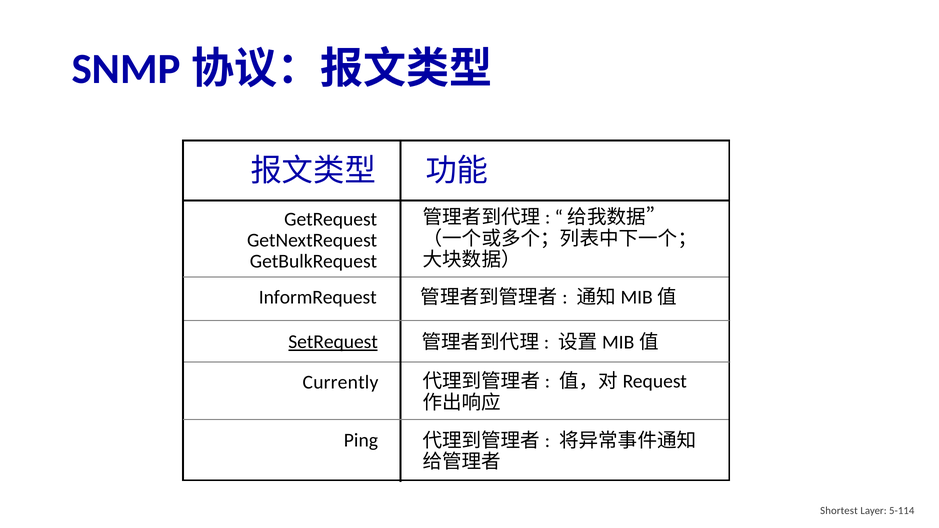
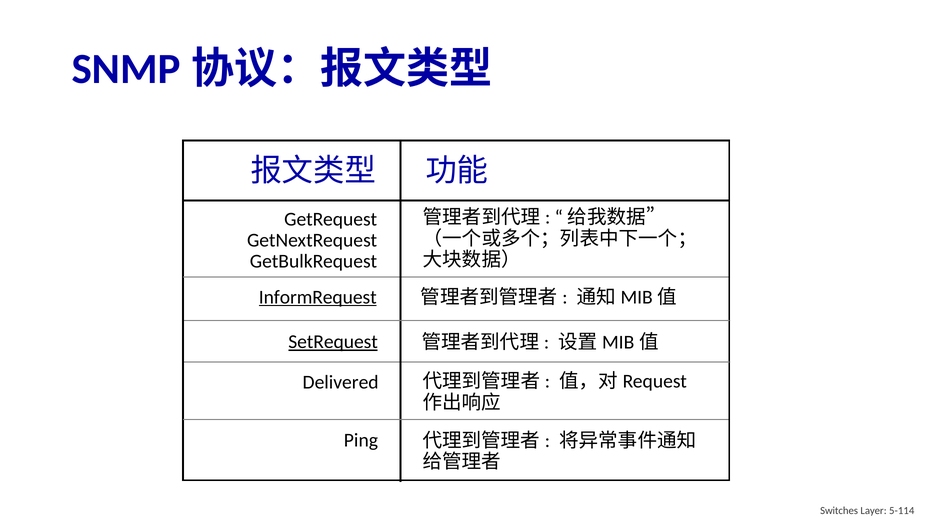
InformRequest underline: none -> present (318, 297)
Currently: Currently -> Delivered (341, 382)
Shortest: Shortest -> Switches (839, 511)
